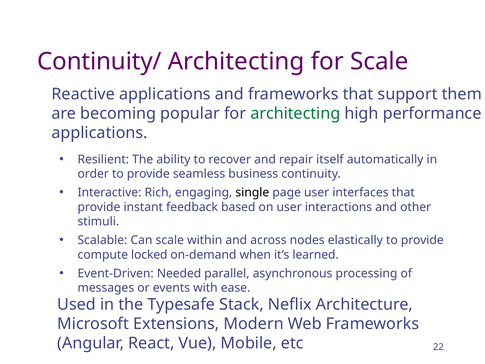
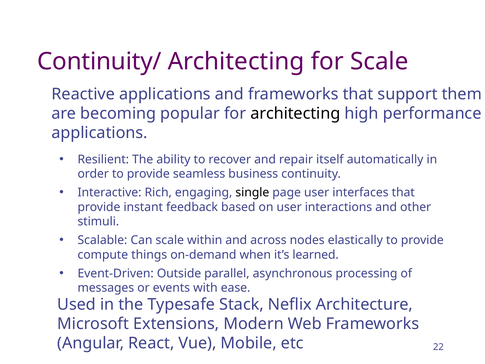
architecting colour: green -> black (295, 113)
locked: locked -> things (149, 255)
Needed: Needed -> Outside (179, 273)
